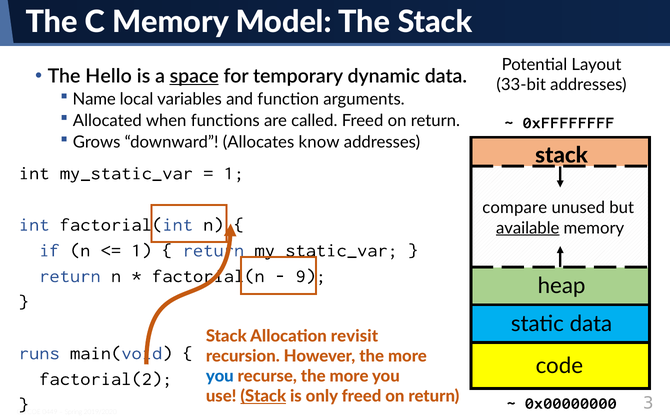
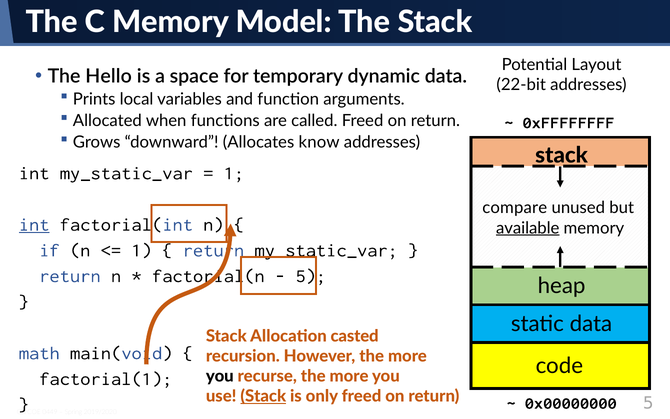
space underline: present -> none (194, 76)
33-bit: 33-bit -> 22-bit (521, 85)
Name: Name -> Prints (94, 99)
int underline: none -> present (34, 224)
9: 9 -> 5 (311, 276)
revisit: revisit -> casted (355, 336)
runs: runs -> math (39, 353)
you colour: blue -> black (220, 376)
factorial(2: factorial(2 -> factorial(1 (106, 379)
2019/2020 3: 3 -> 5 (648, 403)
